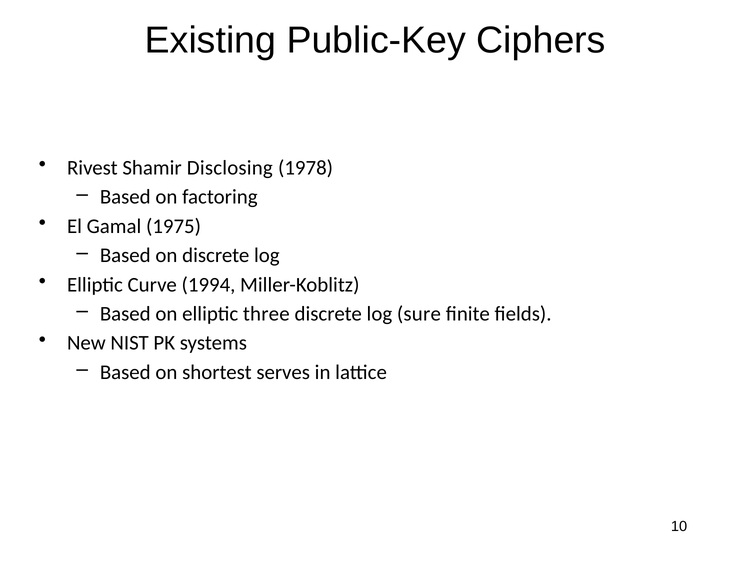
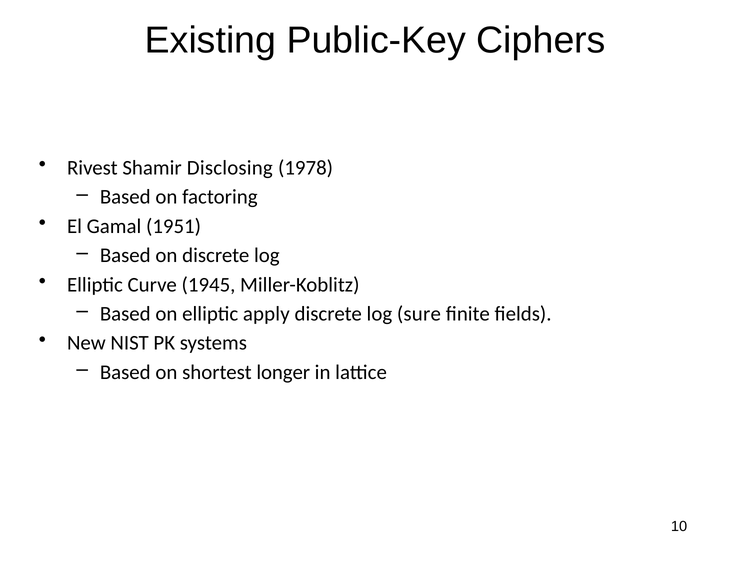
1975: 1975 -> 1951 (174, 226)
1994: 1994 -> 1945 (209, 285)
three: three -> apply (266, 314)
serves: serves -> longer (283, 372)
